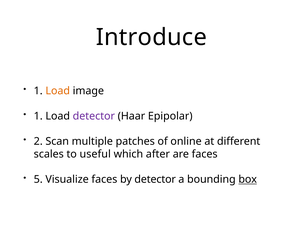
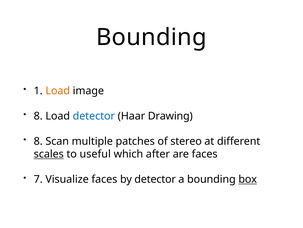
Introduce: Introduce -> Bounding (151, 37)
1: 1 -> 8 (38, 116)
detector colour: purple -> blue (94, 116)
Epipolar: Epipolar -> Drawing (170, 116)
2: 2 -> 8 (38, 141)
online: online -> stereo (186, 141)
scales underline: none -> present (49, 154)
5: 5 -> 7 (38, 179)
